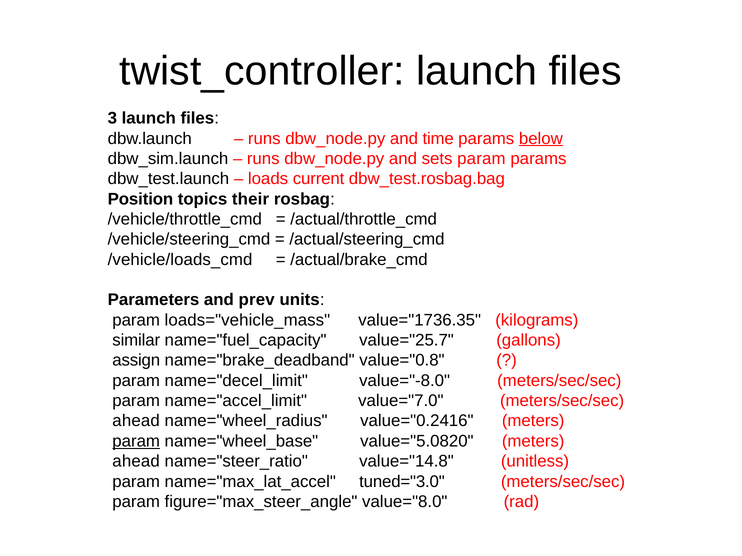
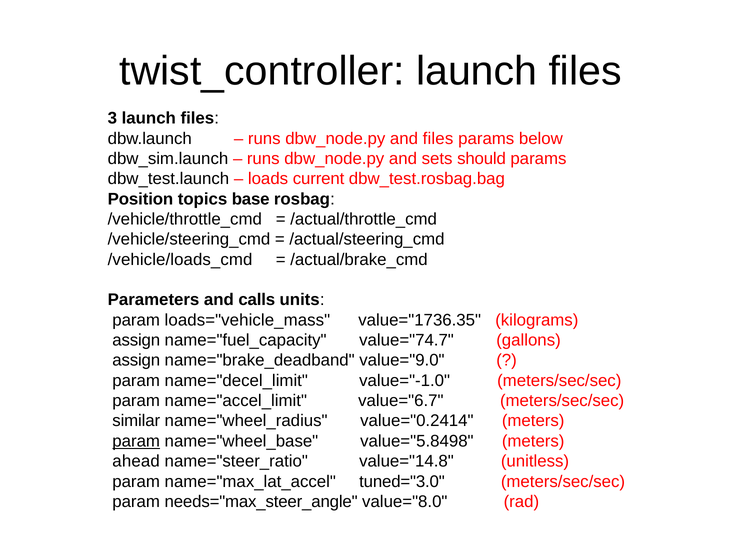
and time: time -> files (438, 139)
below underline: present -> none (541, 139)
sets param: param -> should (482, 159)
their: their -> base (251, 199)
prev: prev -> calls (257, 300)
similar: similar -> assign (136, 341)
value="25.7: value="25.7 -> value="74.7 (407, 341)
value="0.8: value="0.8 -> value="9.0 (402, 361)
value="-8.0: value="-8.0 -> value="-1.0 (405, 381)
value="7.0: value="7.0 -> value="6.7 (401, 401)
ahead: ahead -> similar (136, 421)
value="0.2416: value="0.2416 -> value="0.2414 (417, 421)
value="5.0820: value="5.0820 -> value="5.8498 (417, 441)
figure="max_steer_angle: figure="max_steer_angle -> needs="max_steer_angle (261, 502)
